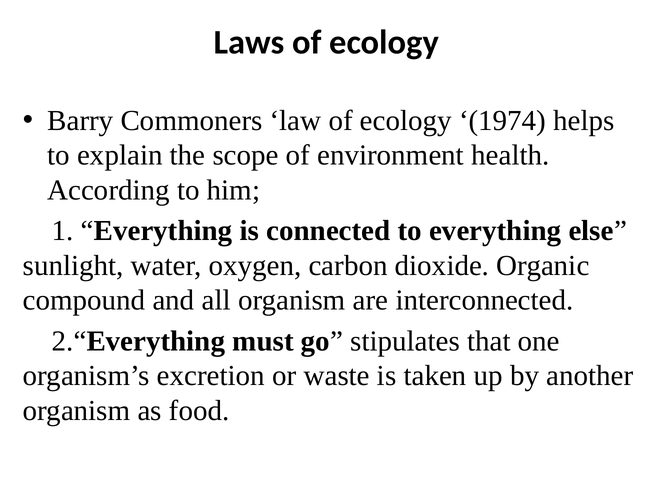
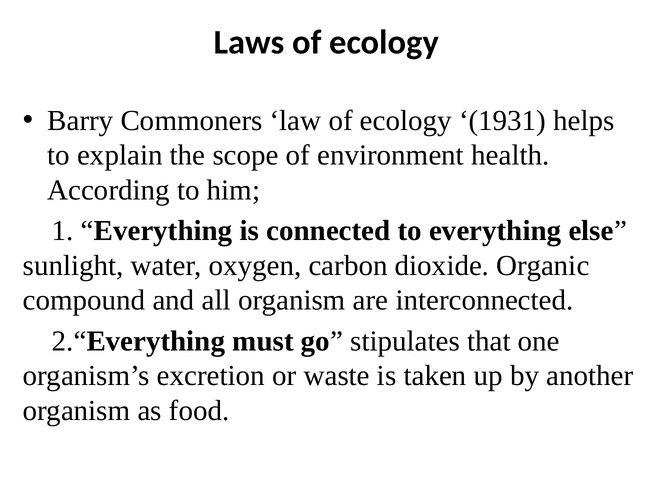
1974: 1974 -> 1931 (503, 121)
